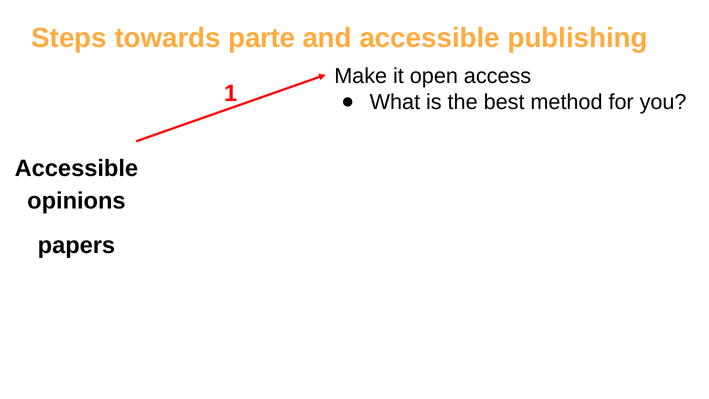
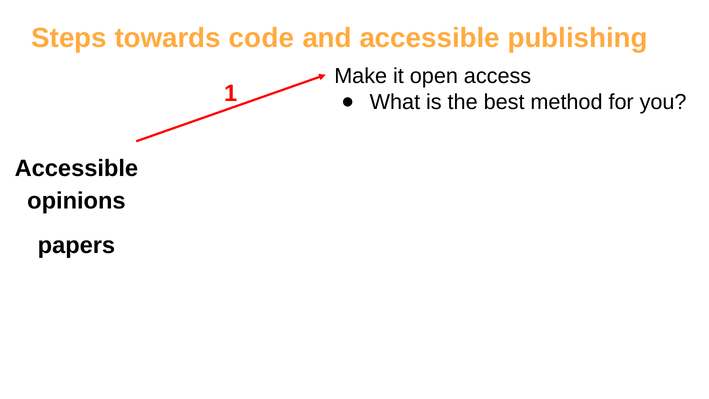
parte: parte -> code (262, 38)
